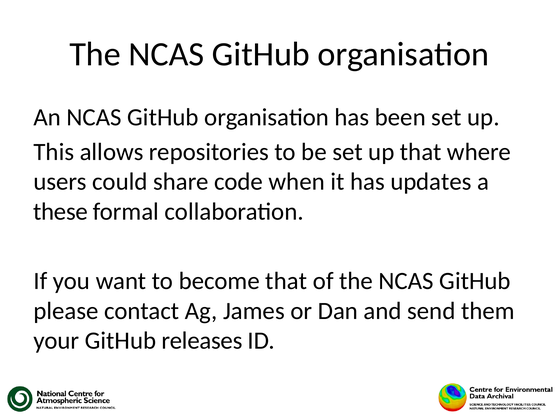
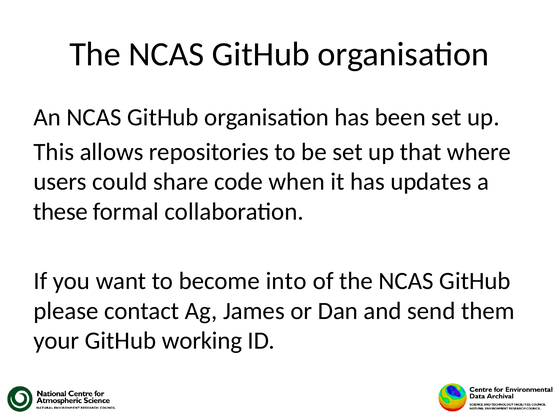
become that: that -> into (286, 281)
releases: releases -> working (202, 341)
